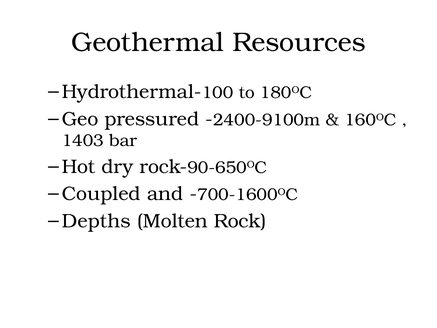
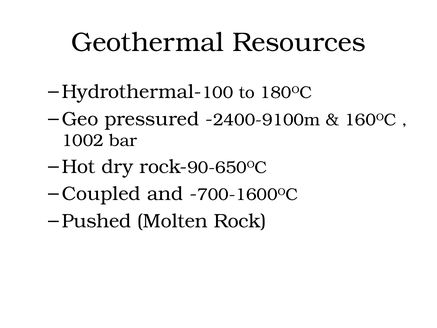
1403: 1403 -> 1002 (83, 141)
Depths: Depths -> Pushed (96, 221)
